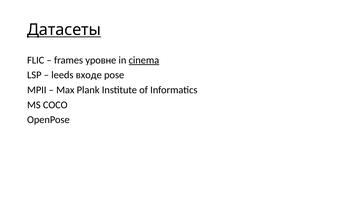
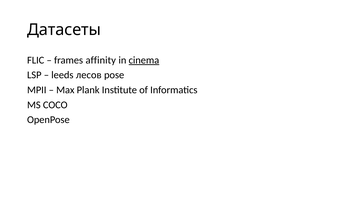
Датасеты underline: present -> none (64, 30)
уровне: уровне -> affinity (101, 60)
входе: входе -> лесов (89, 75)
